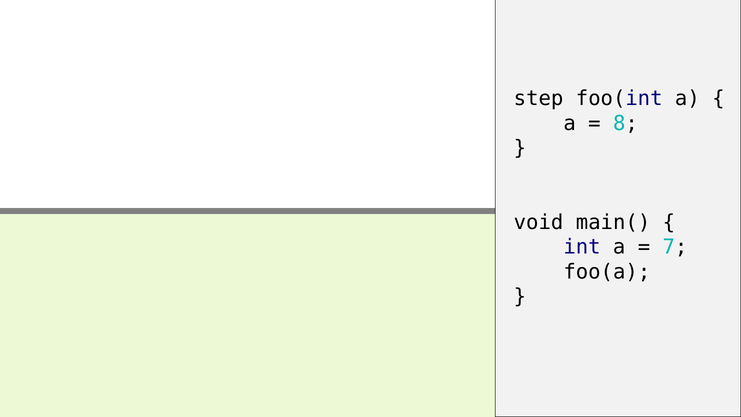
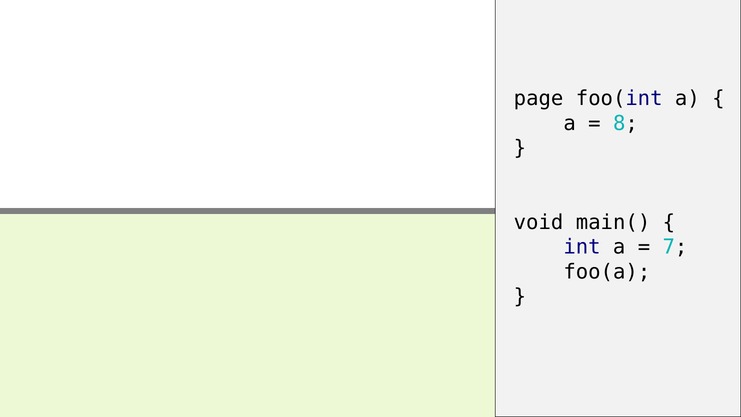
step: step -> page (539, 99)
